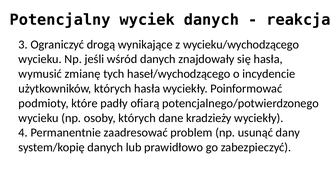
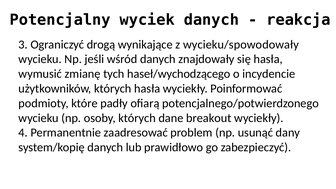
wycieku/wychodzącego: wycieku/wychodzącego -> wycieku/spowodowały (241, 44)
kradzieży: kradzieży -> breakout (209, 118)
